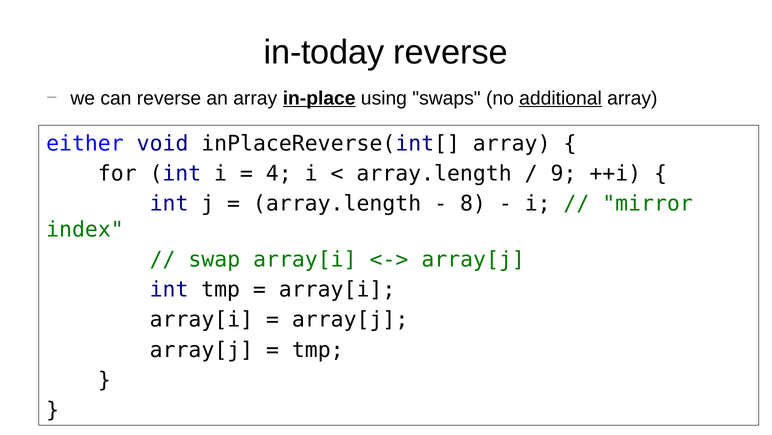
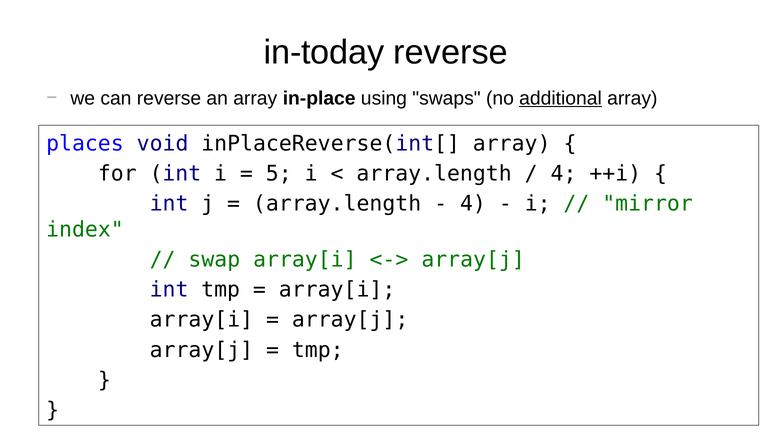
in-place underline: present -> none (319, 98)
either: either -> places (85, 143)
4: 4 -> 5 (279, 173)
9: 9 -> 4 (563, 173)
8: 8 -> 4 (473, 203)
